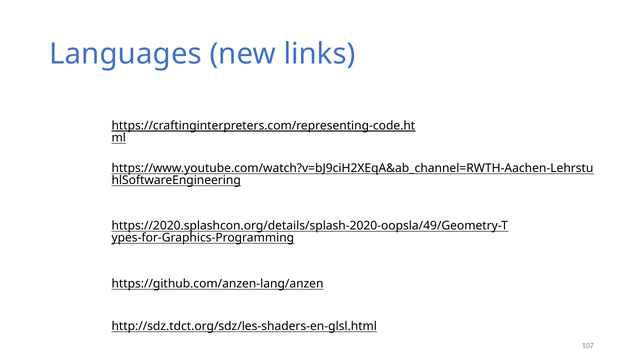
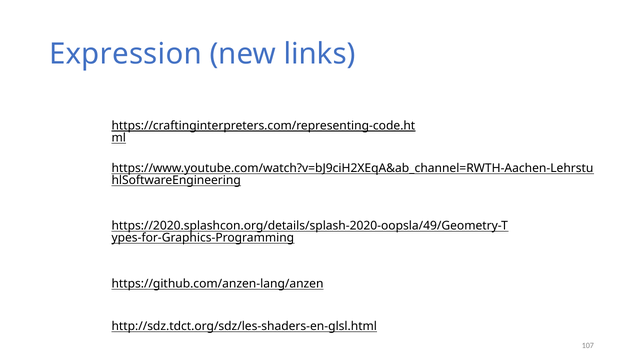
Languages: Languages -> Expression (125, 54)
